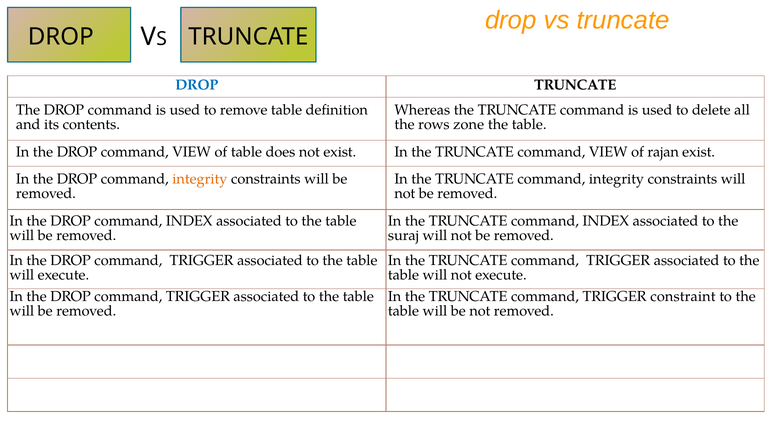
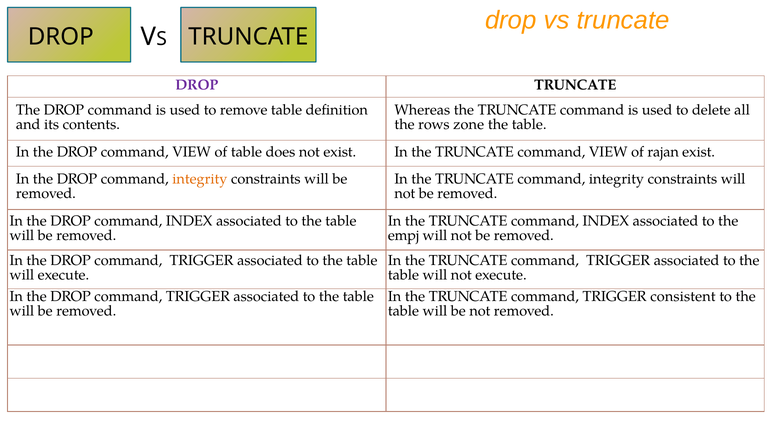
DROP colour: blue -> purple (197, 85)
suraj: suraj -> empj (404, 236)
constraint: constraint -> consistent (683, 297)
